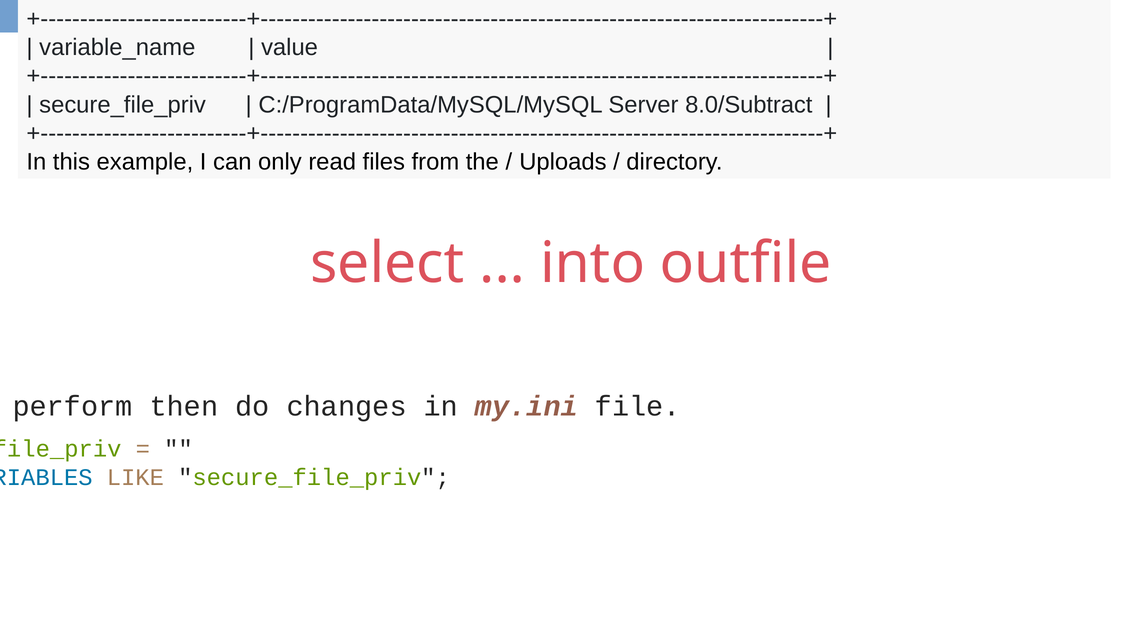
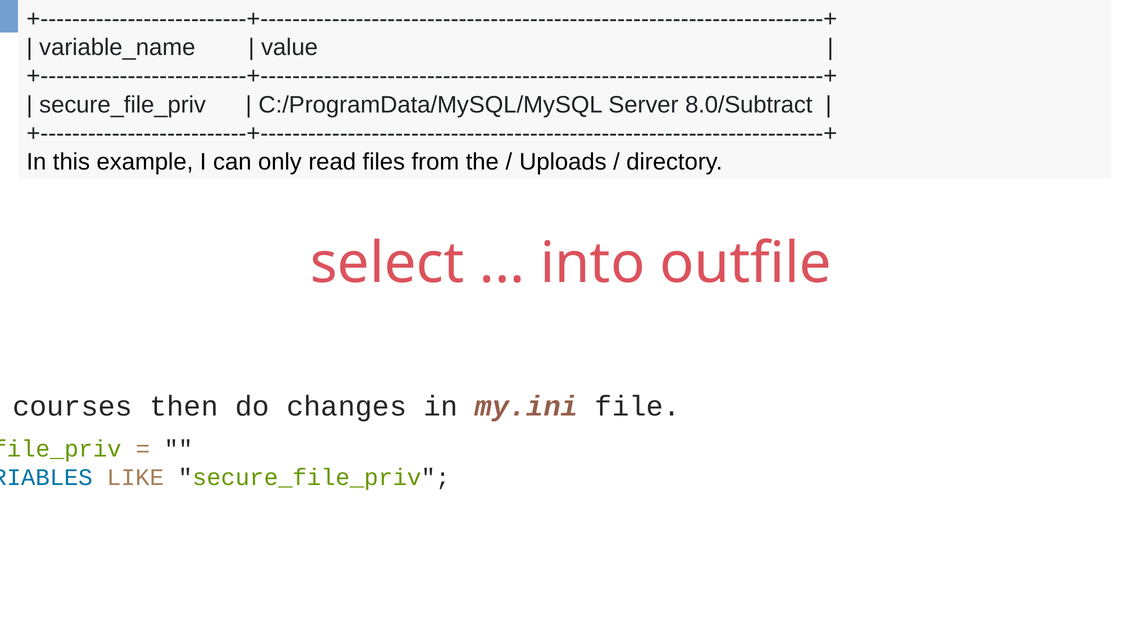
perform: perform -> courses (72, 407)
